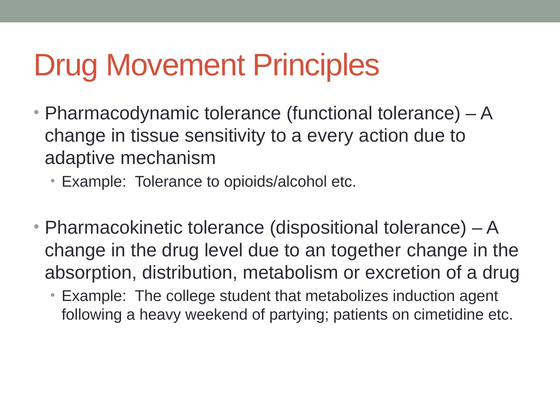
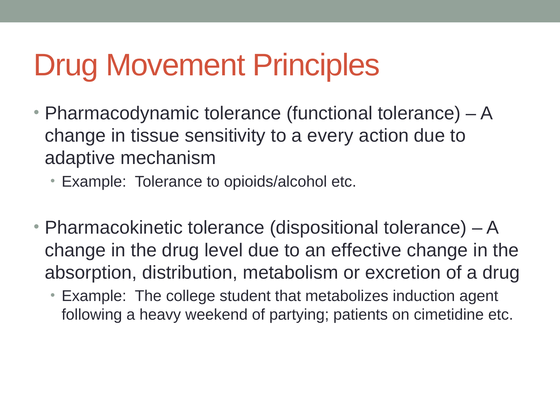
together: together -> effective (366, 250)
